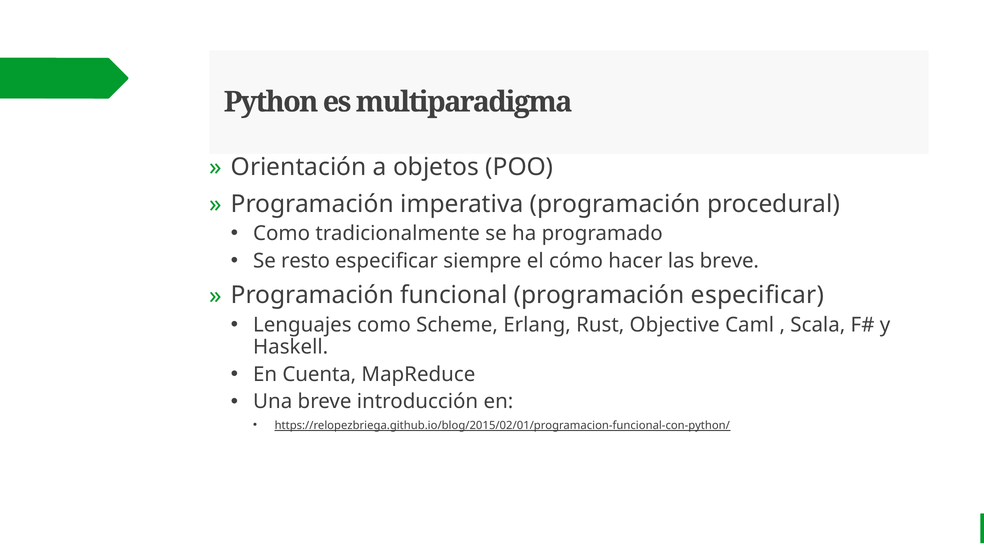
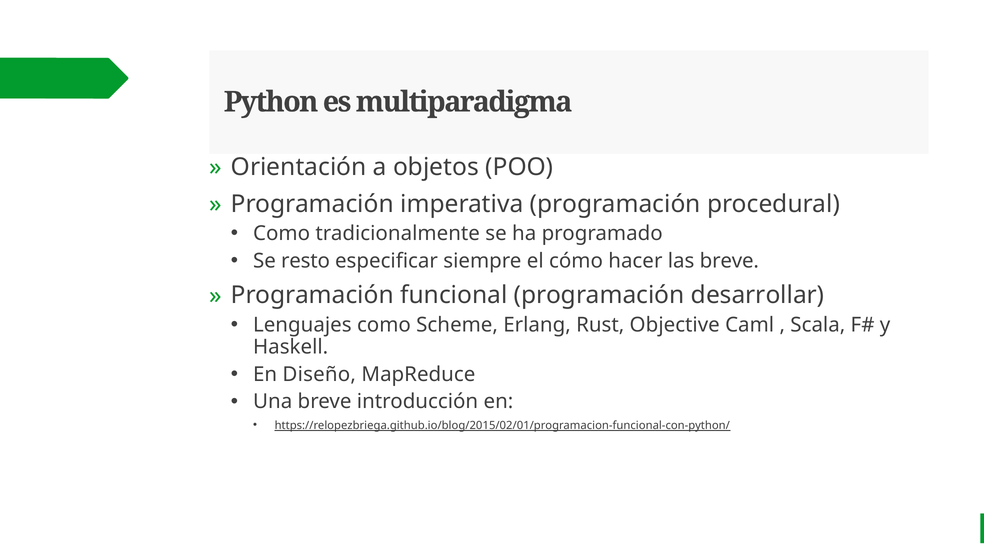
programación especificar: especificar -> desarrollar (758, 295)
Cuenta: Cuenta -> Diseño (319, 374)
